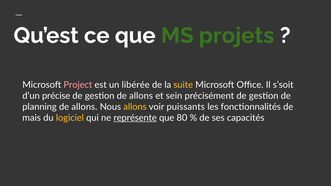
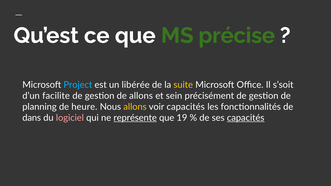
projets: projets -> précise (237, 36)
Project colour: pink -> light blue (78, 85)
précise: précise -> facilite (56, 96)
planning de allons: allons -> heure (84, 107)
voir puissants: puissants -> capacités (186, 107)
mais: mais -> dans (32, 118)
logiciel colour: yellow -> pink (70, 118)
80: 80 -> 19 (182, 118)
capacités underline: none -> present (246, 118)
